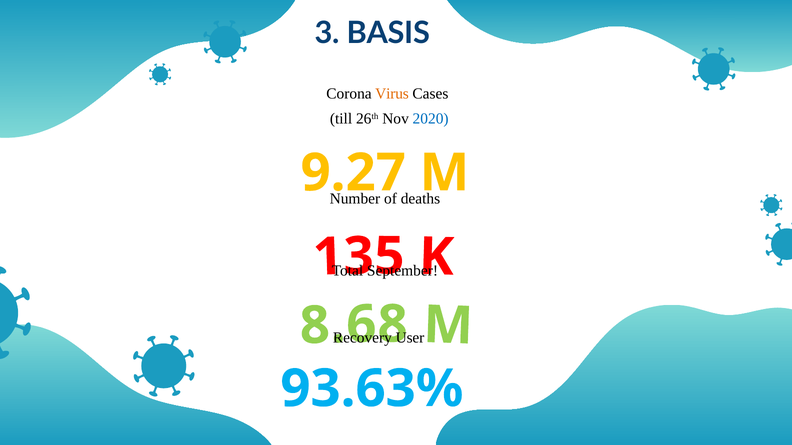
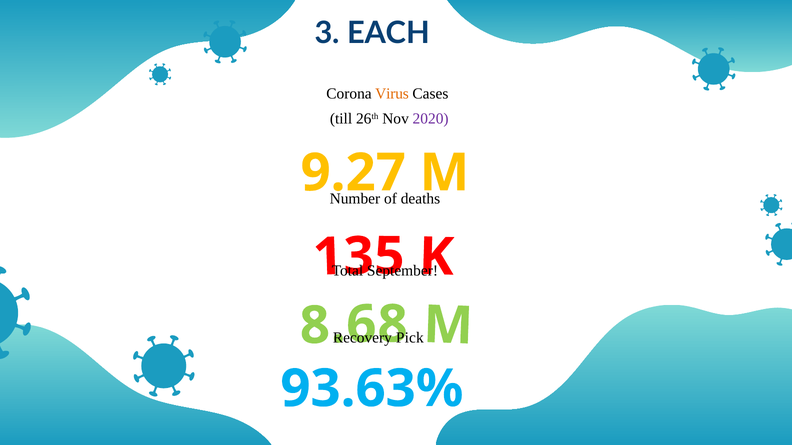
BASIS: BASIS -> EACH (388, 33)
2020 colour: blue -> purple (431, 119)
User: User -> Pick (410, 338)
